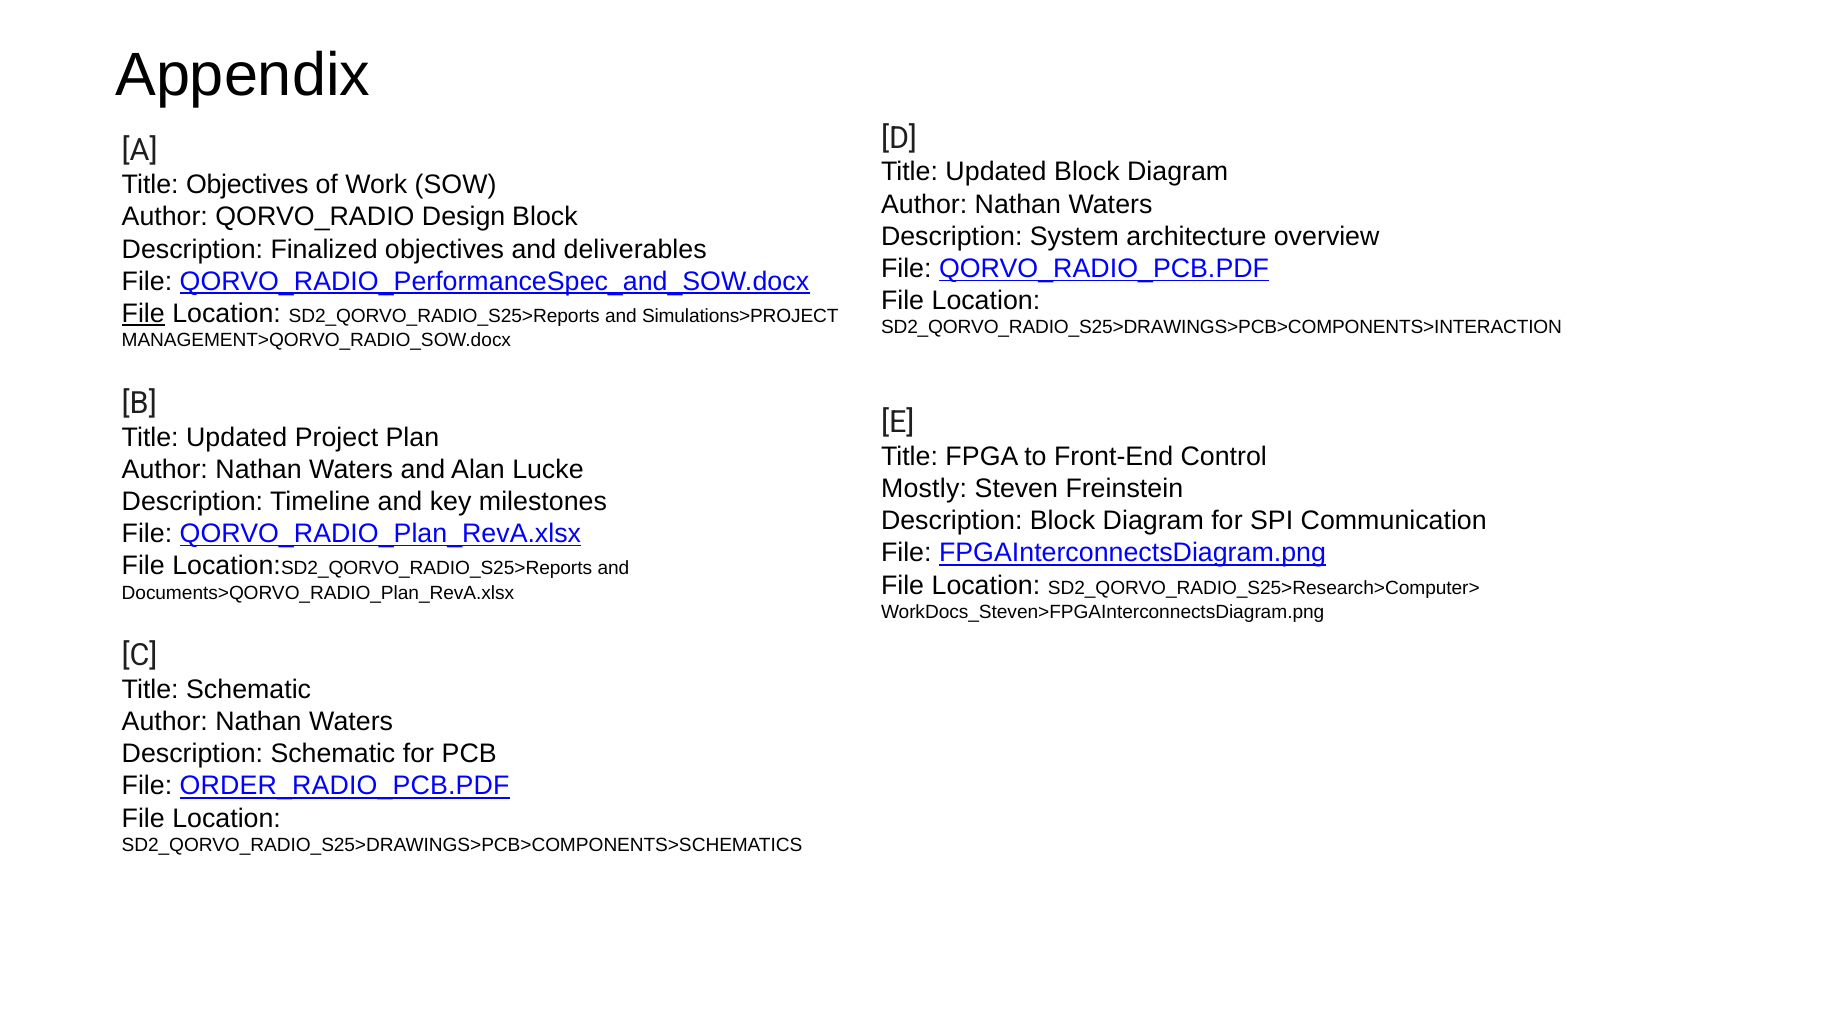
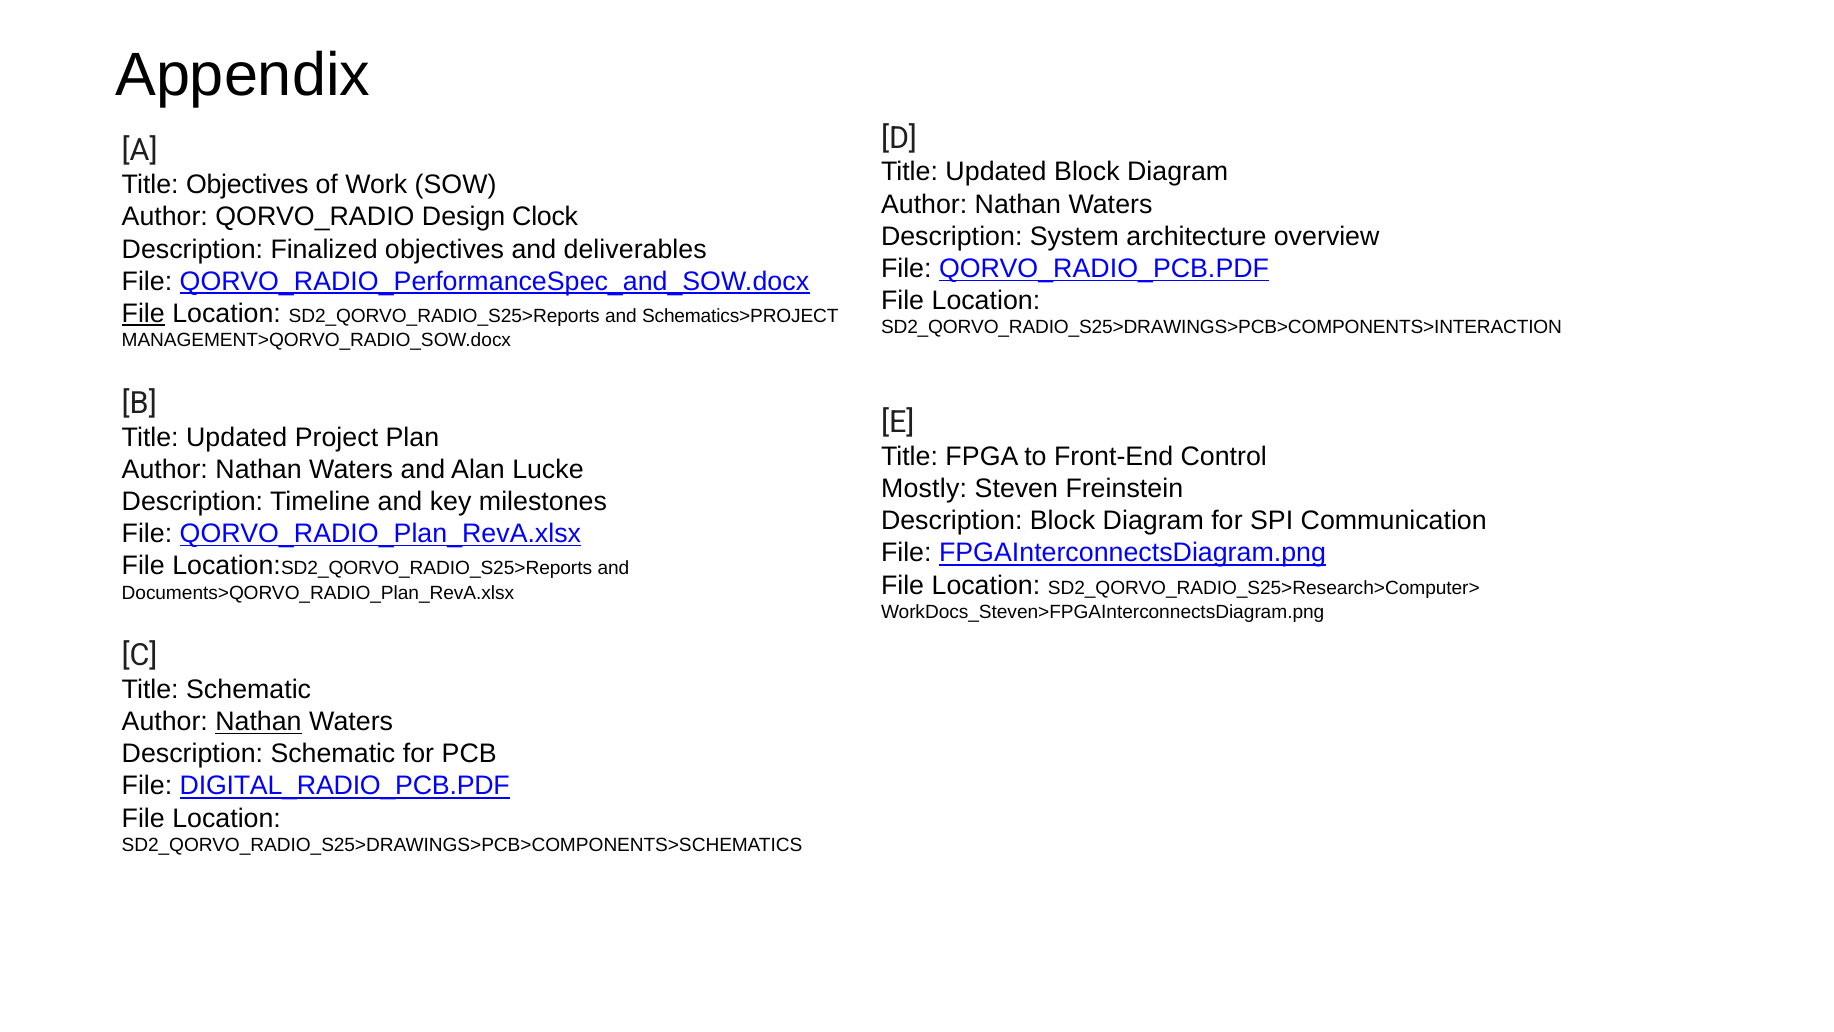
Design Block: Block -> Clock (545, 217)
Simulations>PROJECT: Simulations>PROJECT -> Schematics>PROJECT (740, 316)
Nathan underline: none -> present (258, 722)
ORDER_RADIO_PCB.PDF: ORDER_RADIO_PCB.PDF -> DIGITAL_RADIO_PCB.PDF (345, 786)
